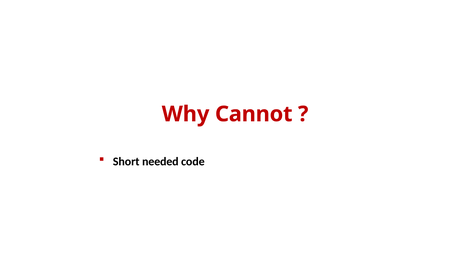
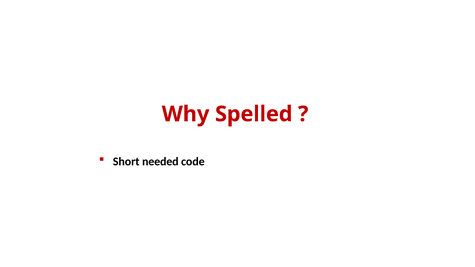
Cannot: Cannot -> Spelled (254, 114)
